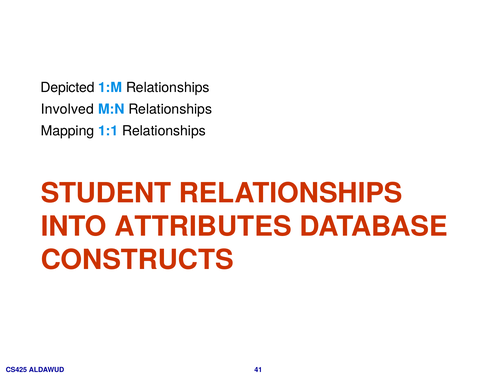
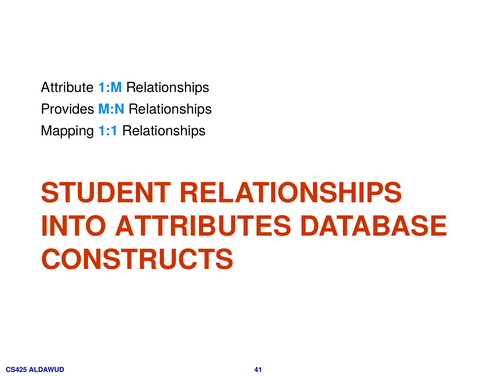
Depicted: Depicted -> Attribute (67, 88)
Involved: Involved -> Provides (68, 109)
